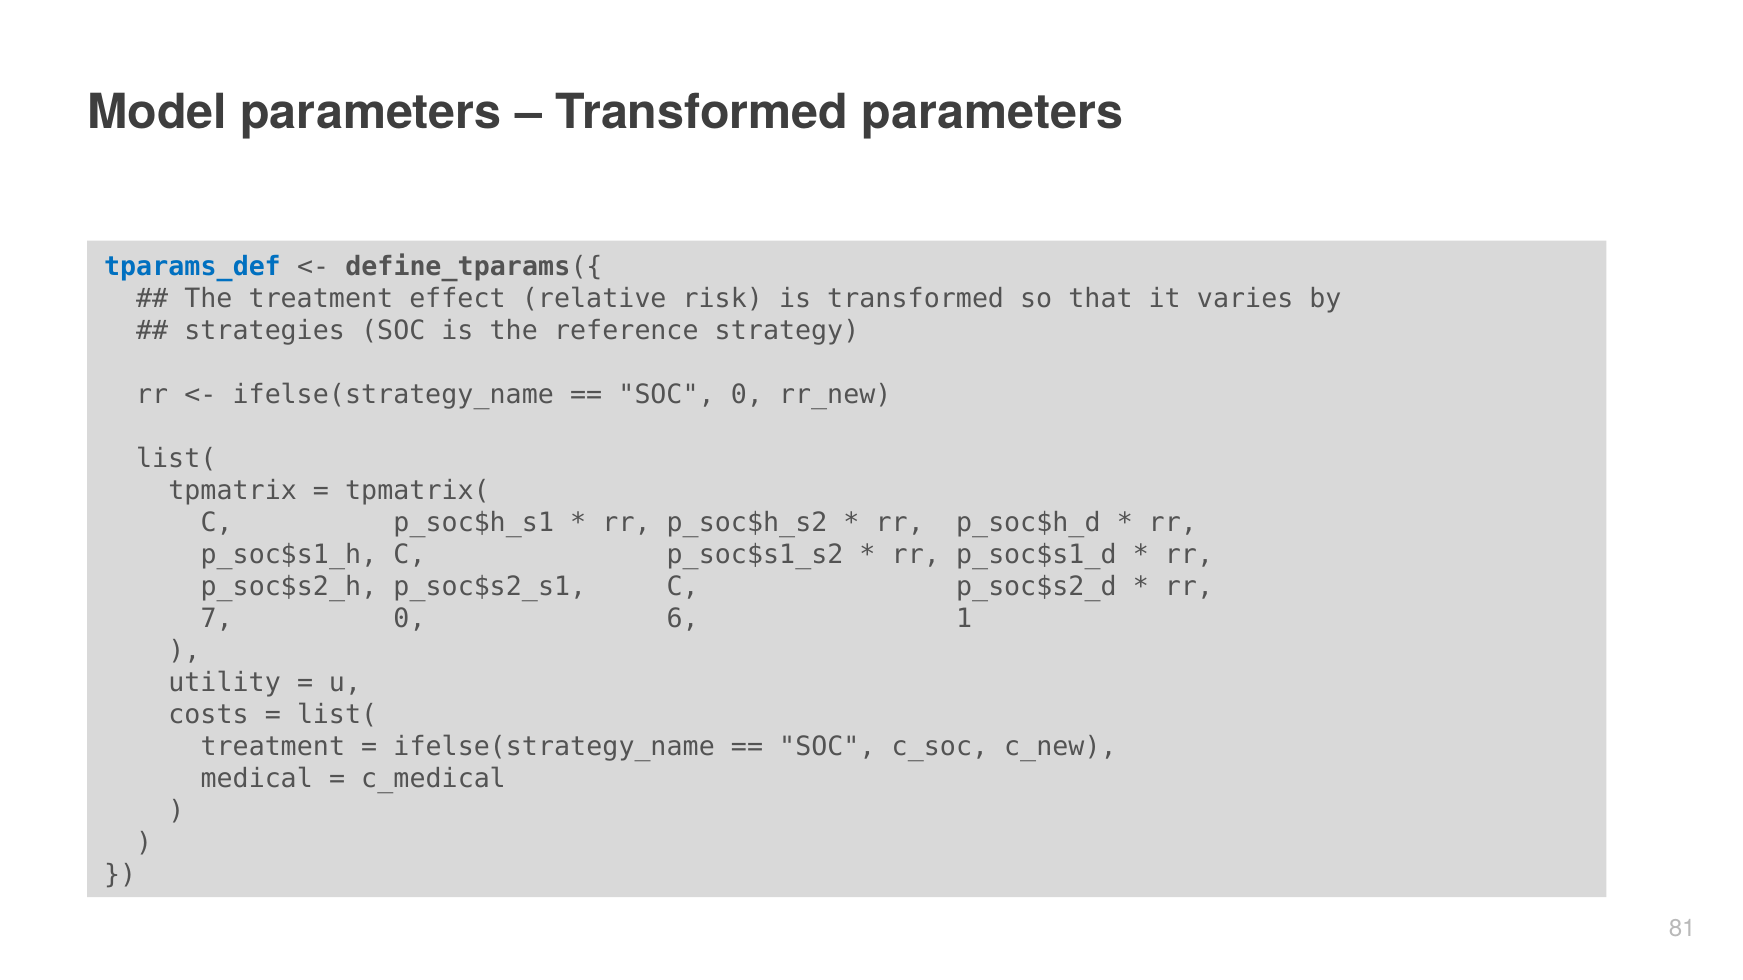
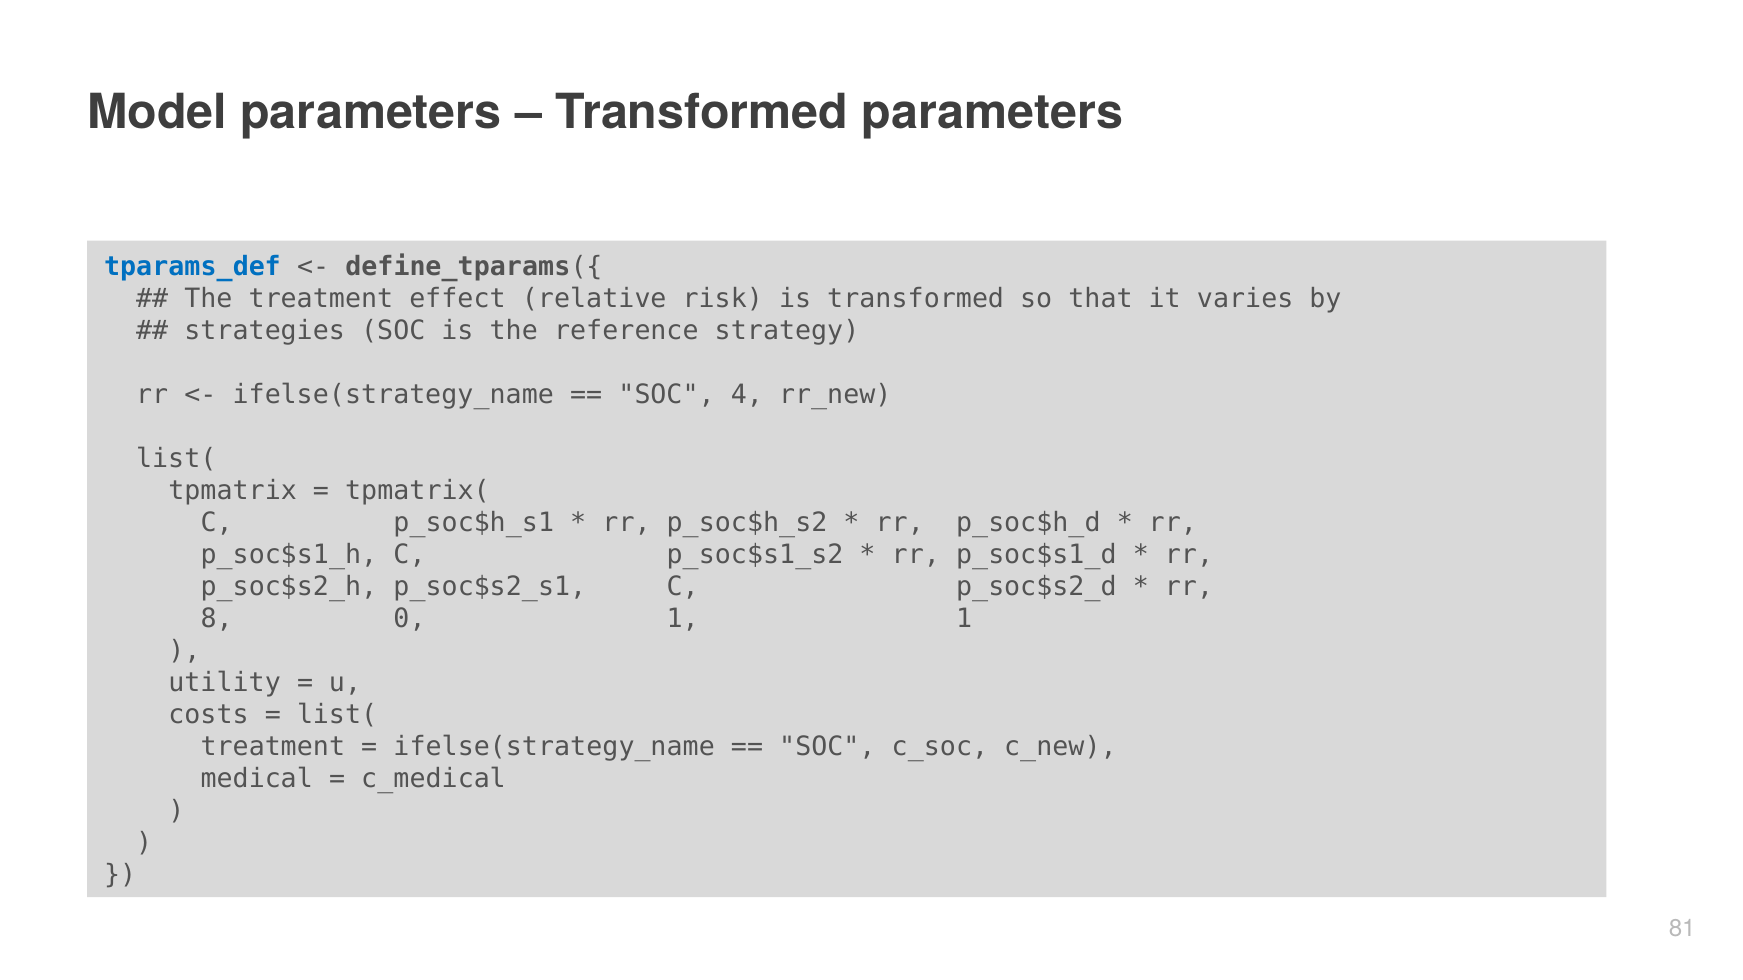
SOC 0: 0 -> 4 (747, 395)
7: 7 -> 8 (217, 619)
0 6: 6 -> 1 (683, 619)
